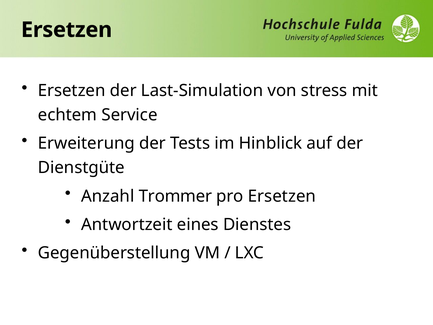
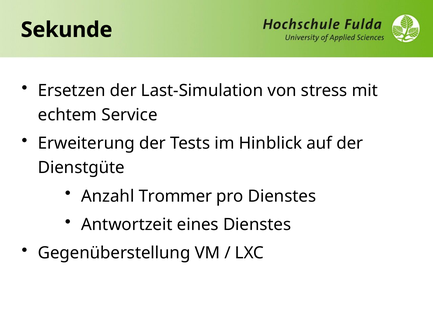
Ersetzen: Ersetzen -> Sekunde (67, 30)
pro Ersetzen: Ersetzen -> Dienstes (282, 196)
